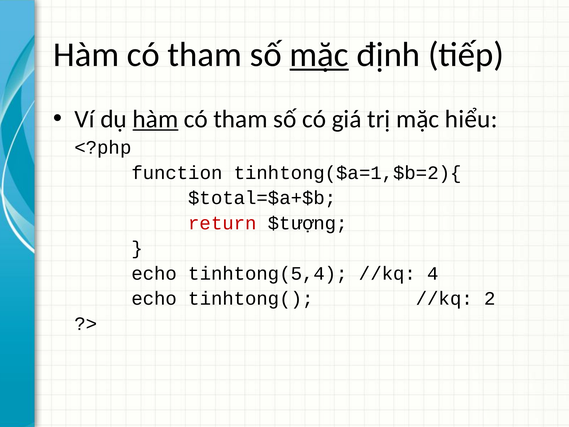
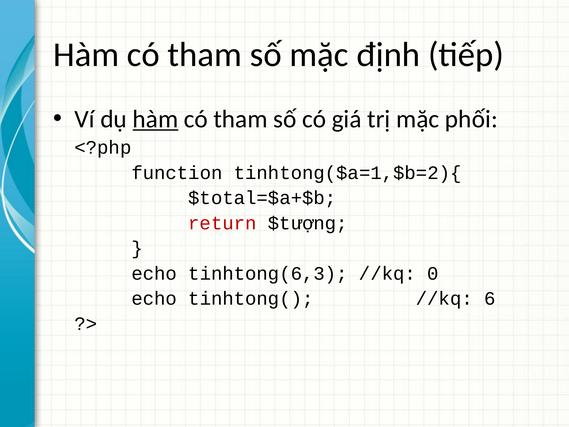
mặc underline: present -> none (319, 55)
hiểu: hiểu -> phối (471, 119)
tinhtong(5,4: tinhtong(5,4 -> tinhtong(6,3 (268, 273)
4: 4 -> 0 (433, 273)
2: 2 -> 6 (490, 298)
